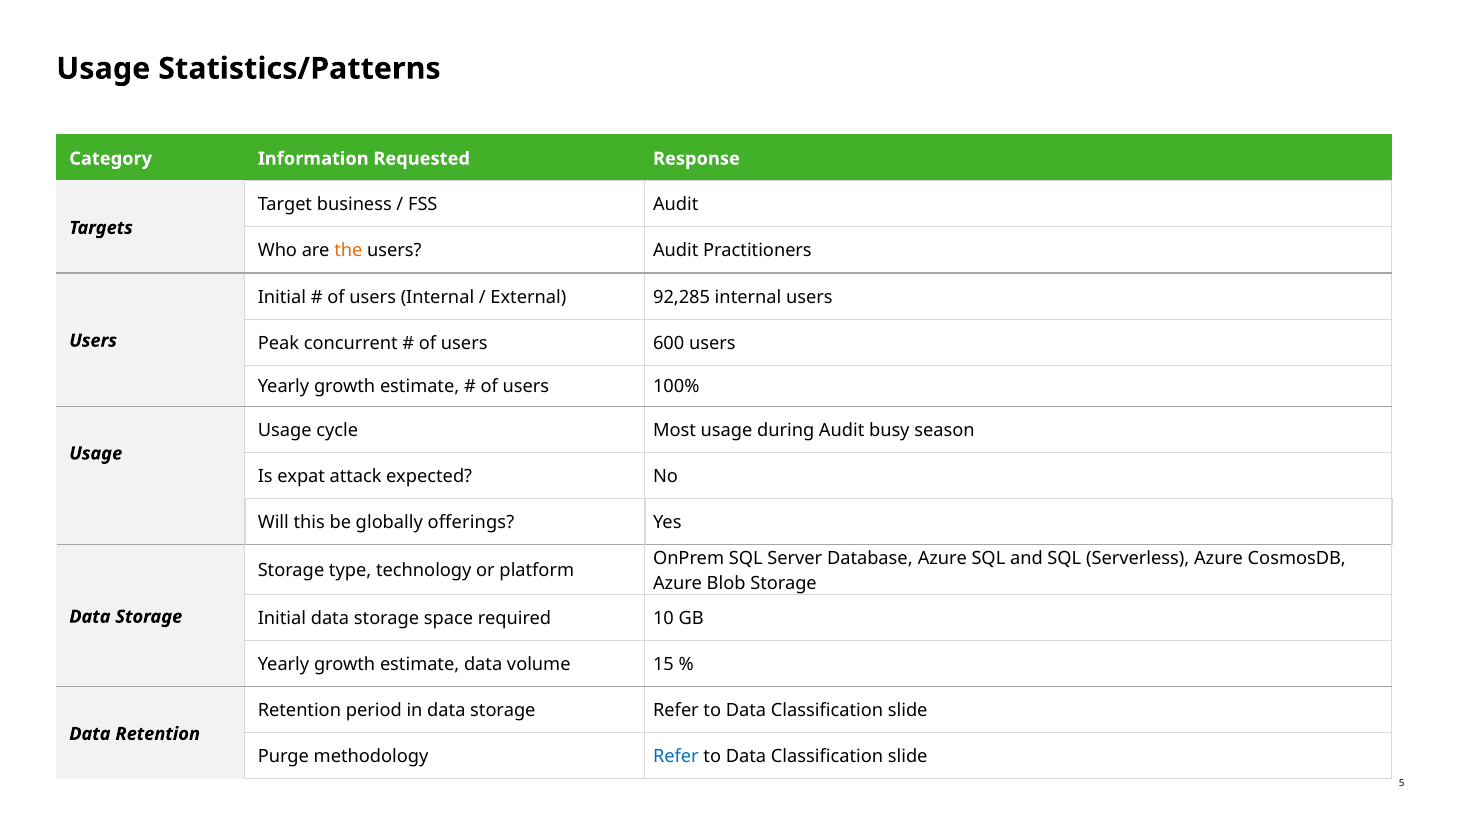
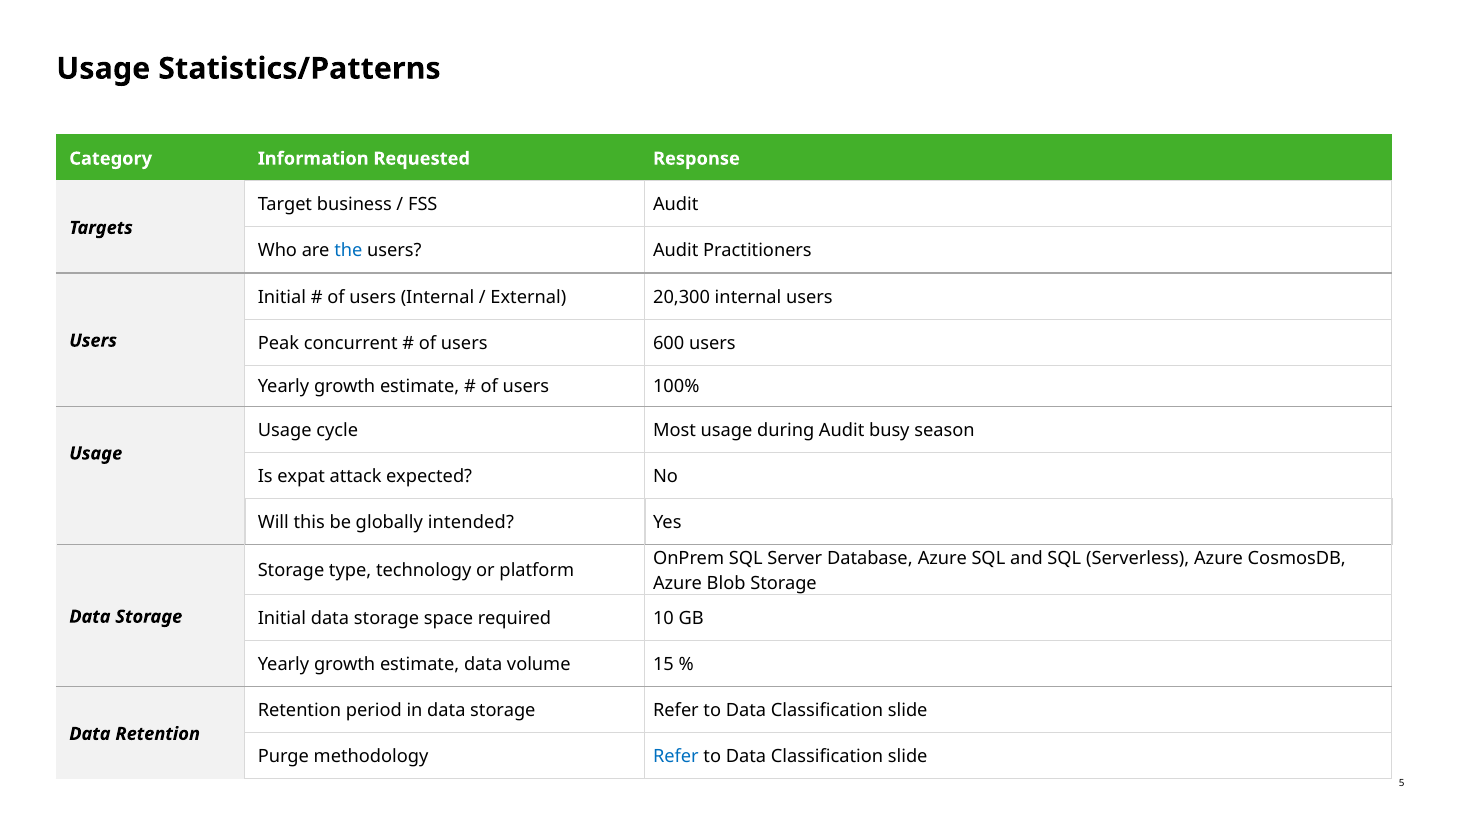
the colour: orange -> blue (348, 251)
92,285: 92,285 -> 20,300 (682, 297)
offerings: offerings -> intended (471, 523)
